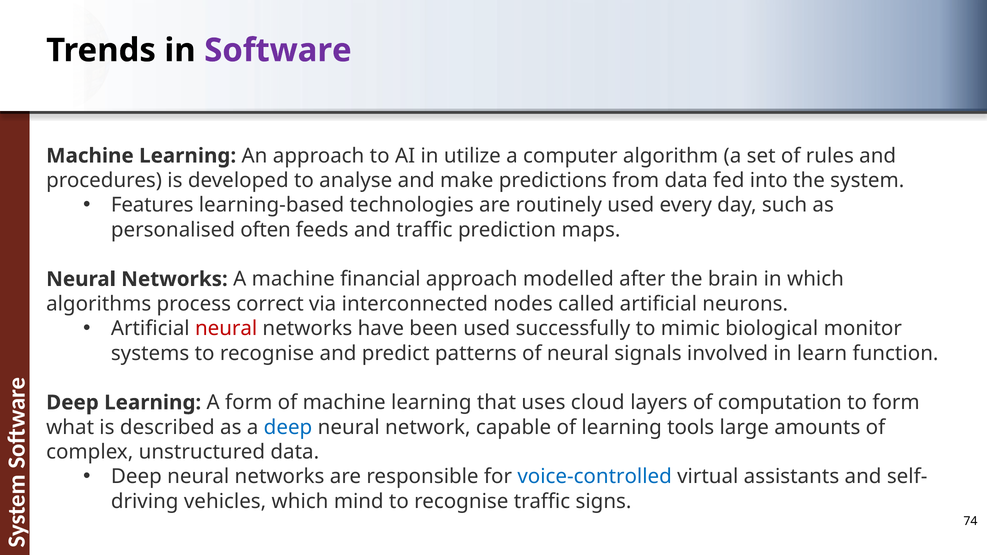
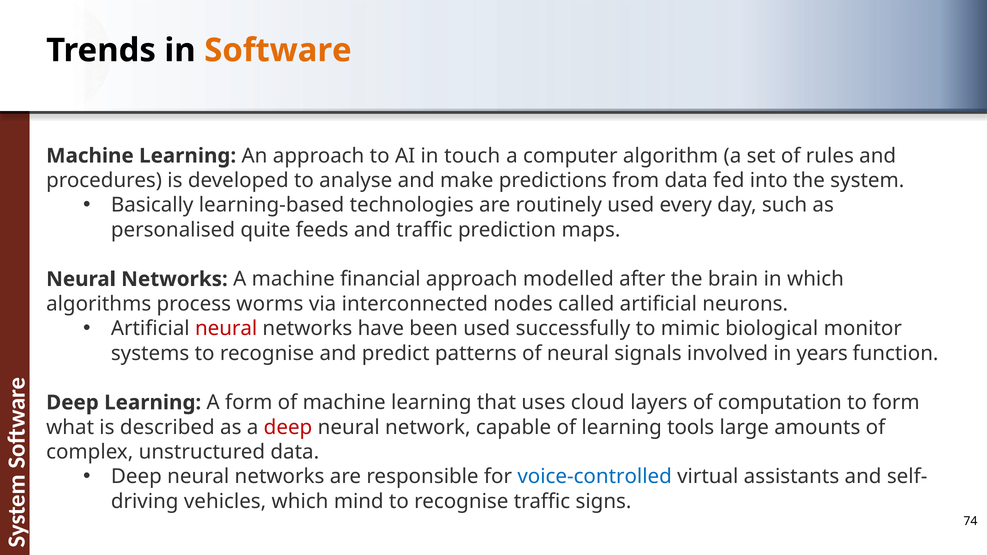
Software colour: purple -> orange (278, 50)
utilize: utilize -> touch (472, 156)
Features: Features -> Basically (152, 205)
often: often -> quite (265, 230)
correct: correct -> worms (270, 304)
learn: learn -> years (822, 353)
deep colour: blue -> red (288, 427)
